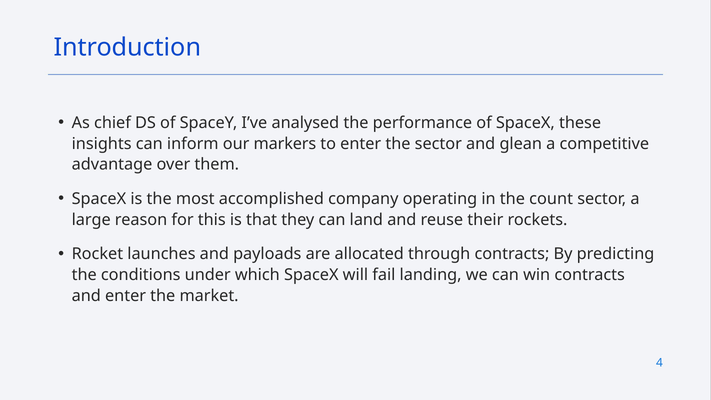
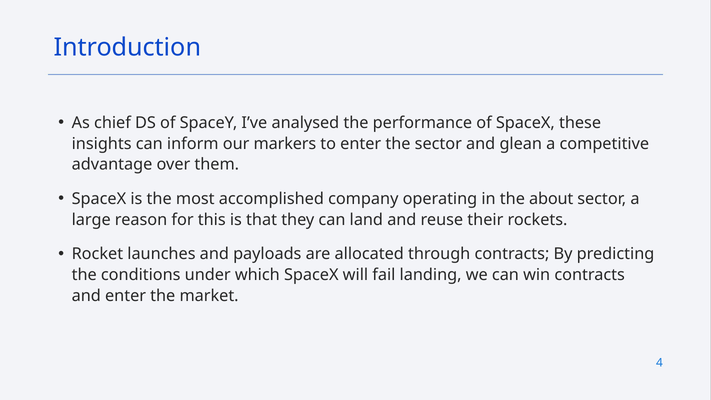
count: count -> about (551, 199)
